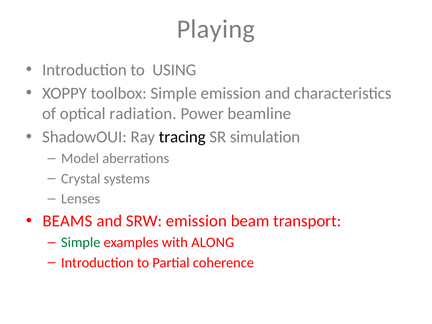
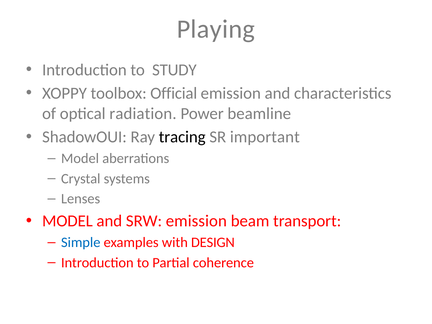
USING: USING -> STUDY (174, 70)
toolbox Simple: Simple -> Official (174, 93)
simulation: simulation -> important (265, 137)
BEAMS: BEAMS -> MODEL (67, 221)
Simple colour: green -> blue (81, 243)
ALONG: ALONG -> DESIGN (213, 243)
